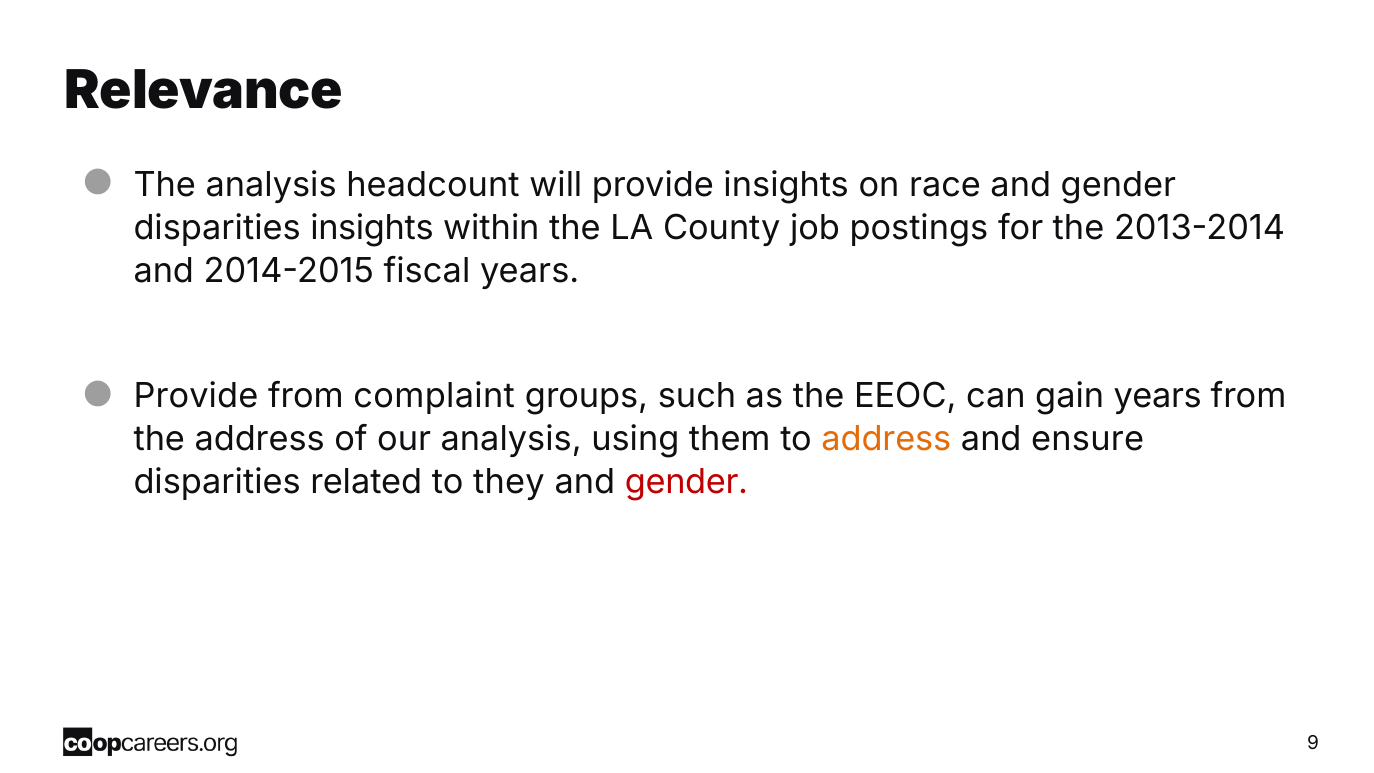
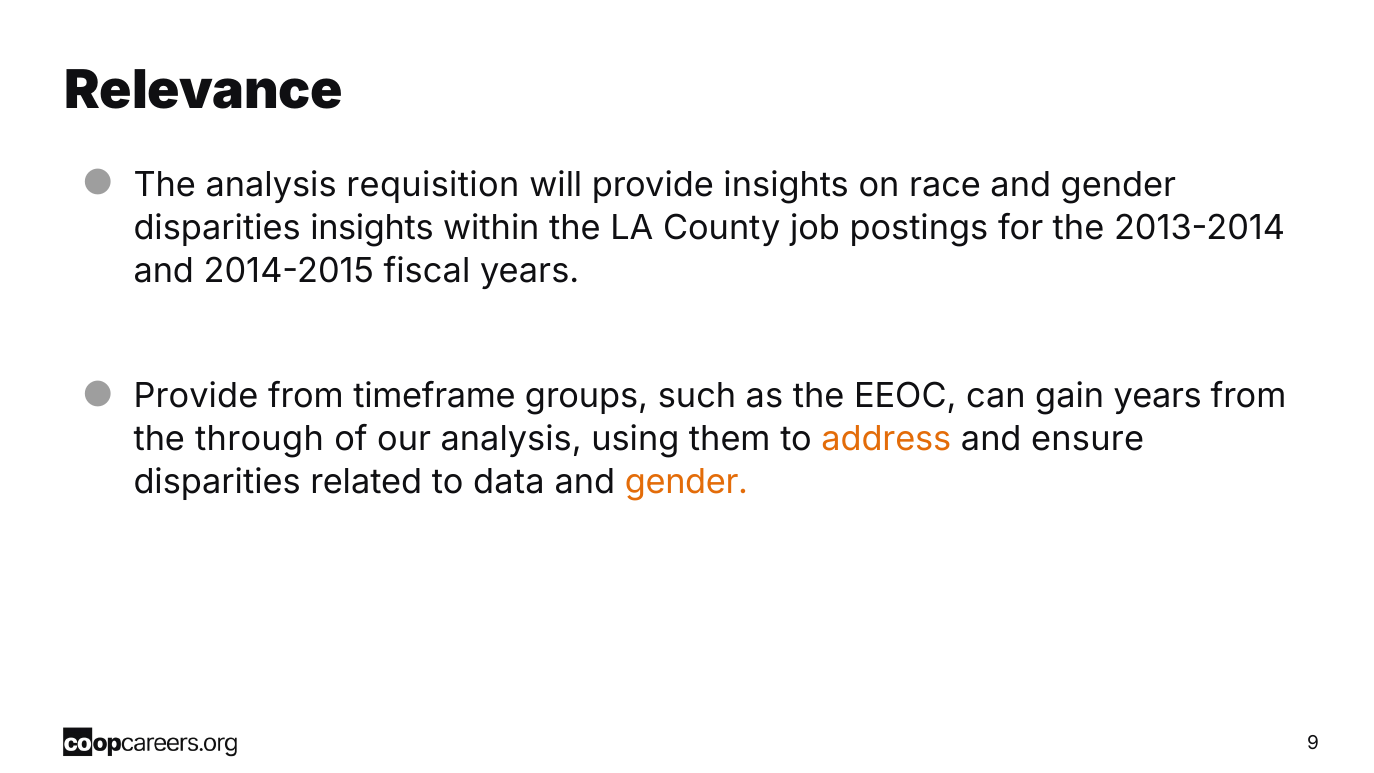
headcount: headcount -> requisition (433, 185)
complaint: complaint -> timeframe (435, 396)
the address: address -> through (259, 439)
they: they -> data (509, 483)
gender colour: red -> orange (686, 483)
